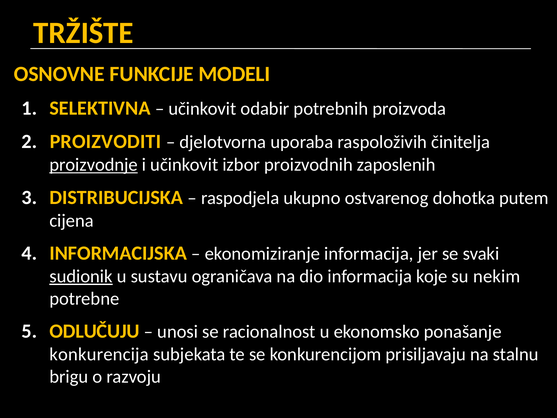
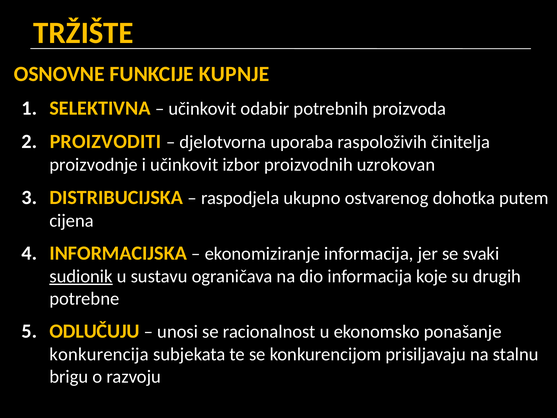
MODELI: MODELI -> KUPNJE (234, 74)
proizvodnje underline: present -> none (94, 165)
zaposlenih: zaposlenih -> uzrokovan (396, 165)
nekim: nekim -> drugih (497, 276)
